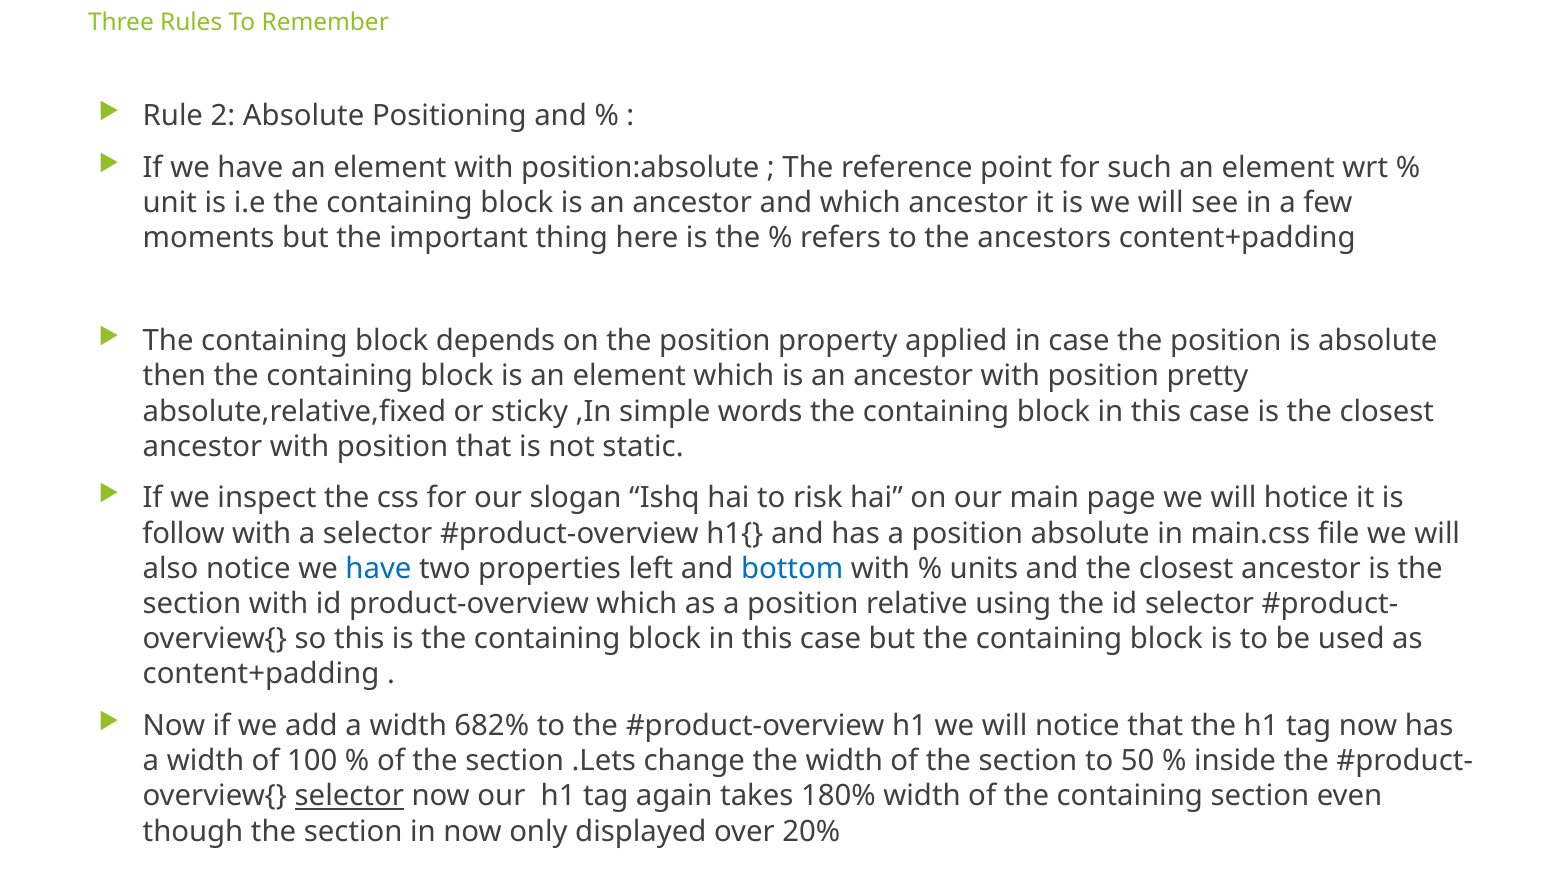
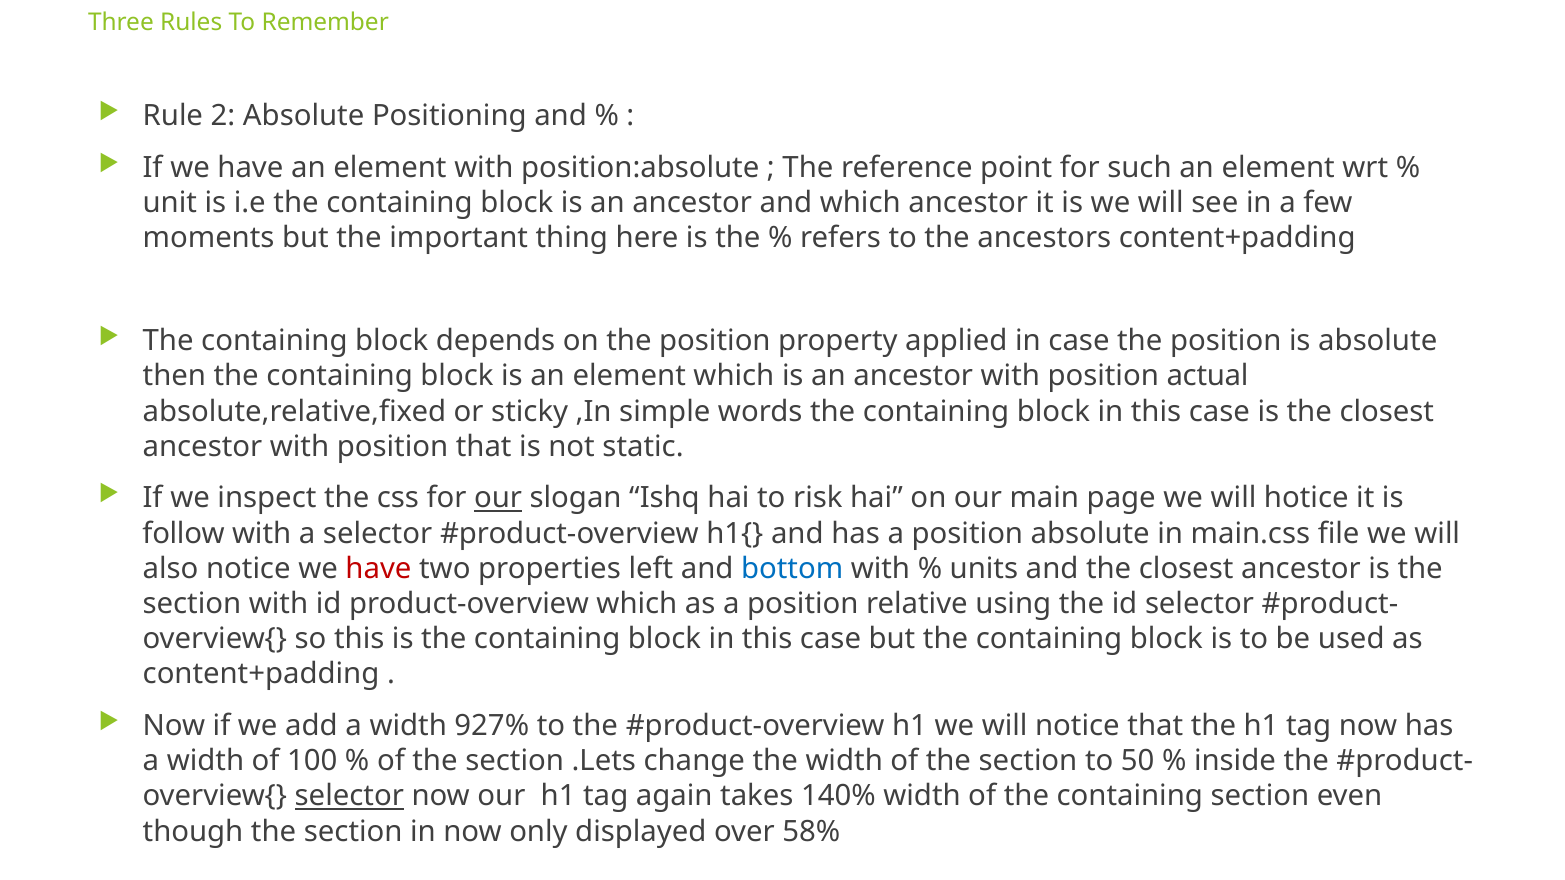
pretty: pretty -> actual (1207, 376)
our underline: none -> present (498, 498)
have colour: blue -> red (378, 569)
682%: 682% -> 927% (492, 726)
180%: 180% -> 140% (838, 796)
20%: 20% -> 58% (811, 832)
